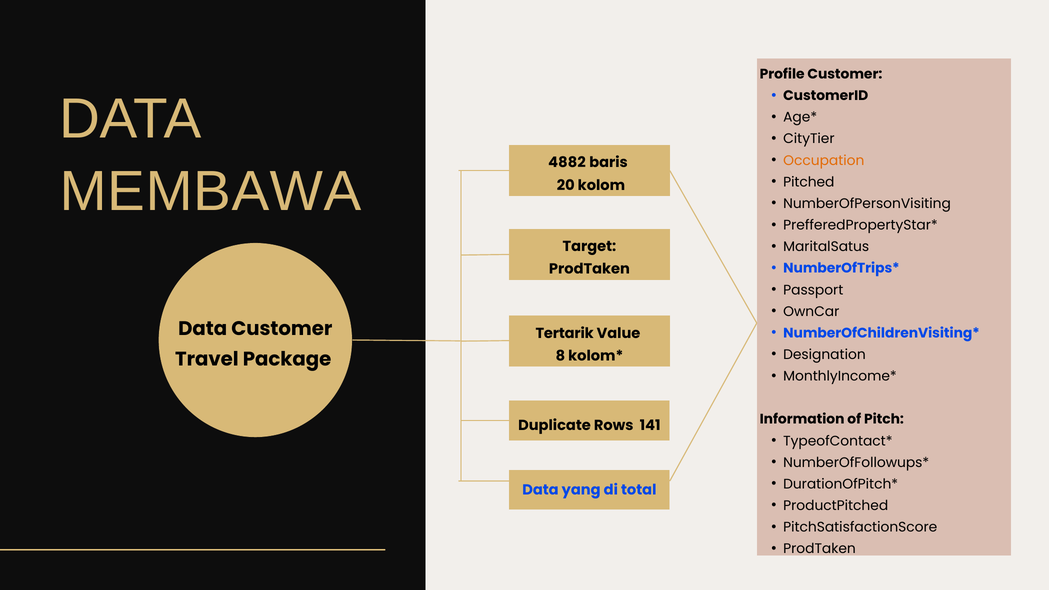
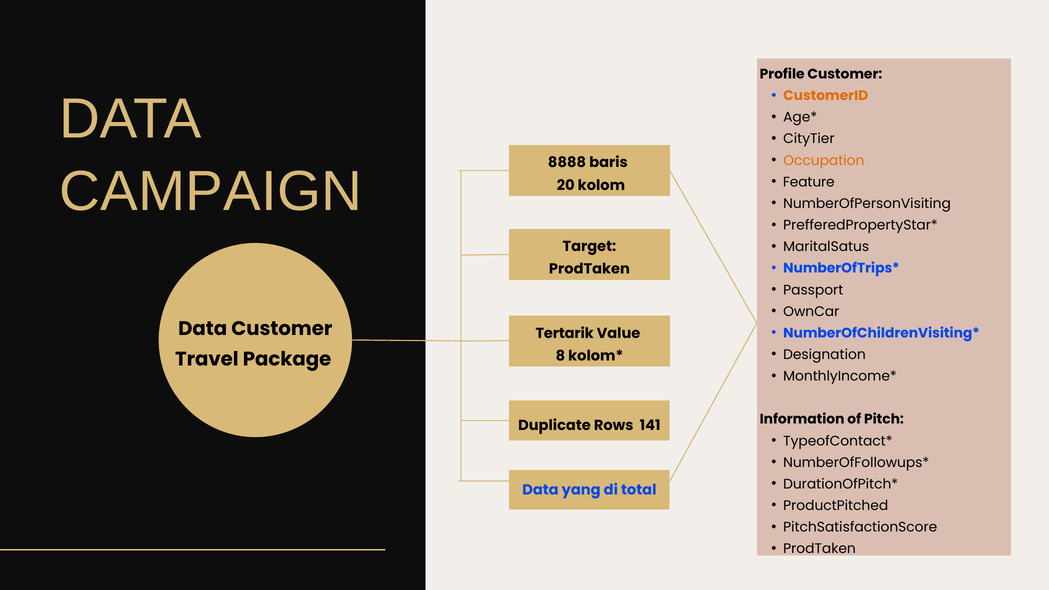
CustomerID colour: black -> orange (826, 96)
4882: 4882 -> 8888 (567, 163)
MEMBAWA: MEMBAWA -> CAMPAIGN (211, 192)
Pitched: Pitched -> Feature (809, 182)
